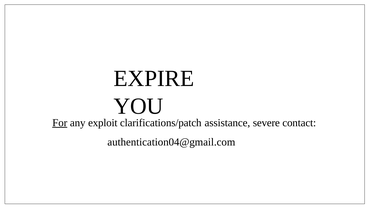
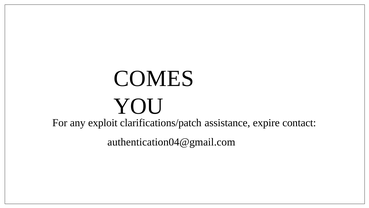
EXPIRE: EXPIRE -> COMES (154, 78)
For underline: present -> none (60, 122)
severe: severe -> expire (266, 122)
